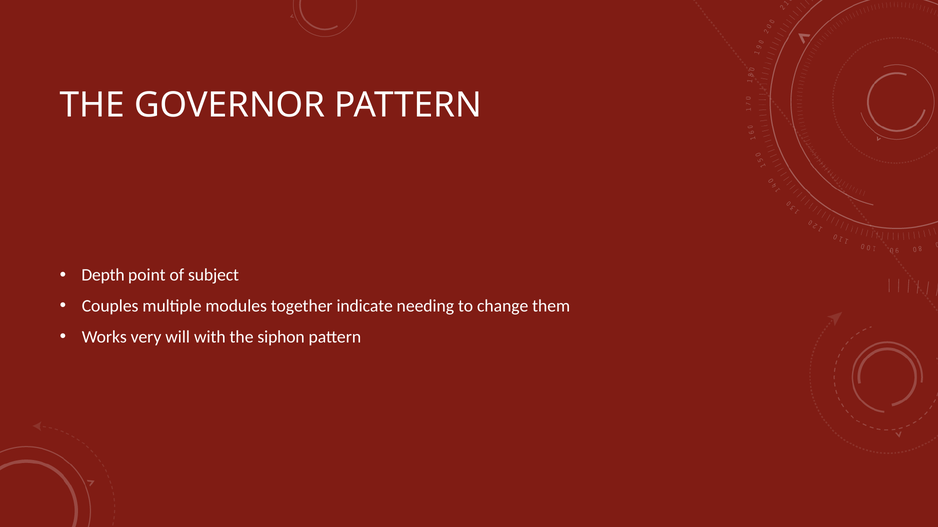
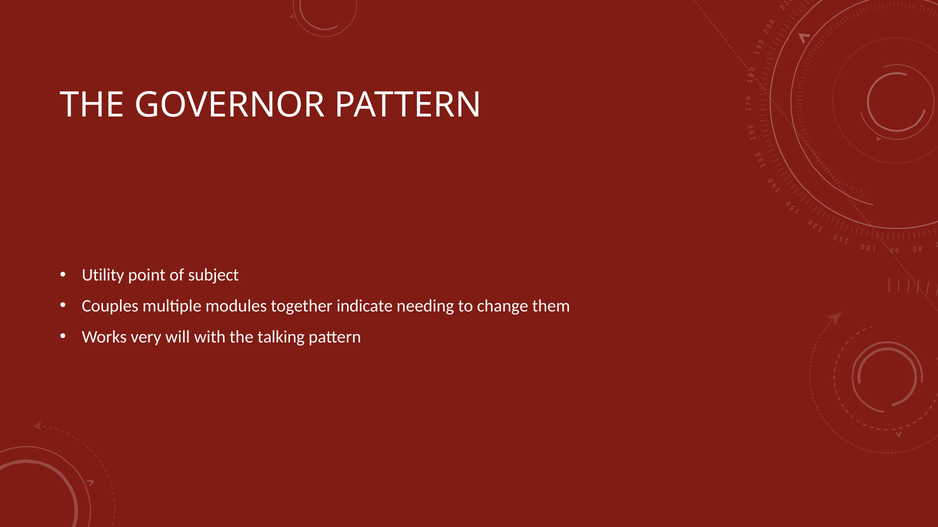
Depth: Depth -> Utility (103, 275)
siphon: siphon -> talking (281, 337)
